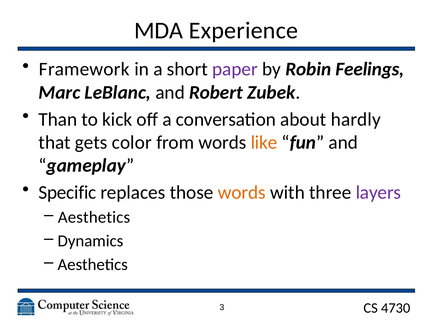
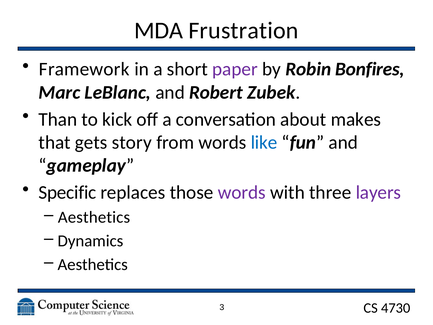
Experience: Experience -> Frustration (243, 31)
Feelings: Feelings -> Bonfires (370, 69)
hardly: hardly -> makes (356, 119)
color: color -> story (132, 142)
like colour: orange -> blue (264, 142)
words colour: orange -> purple (242, 192)
